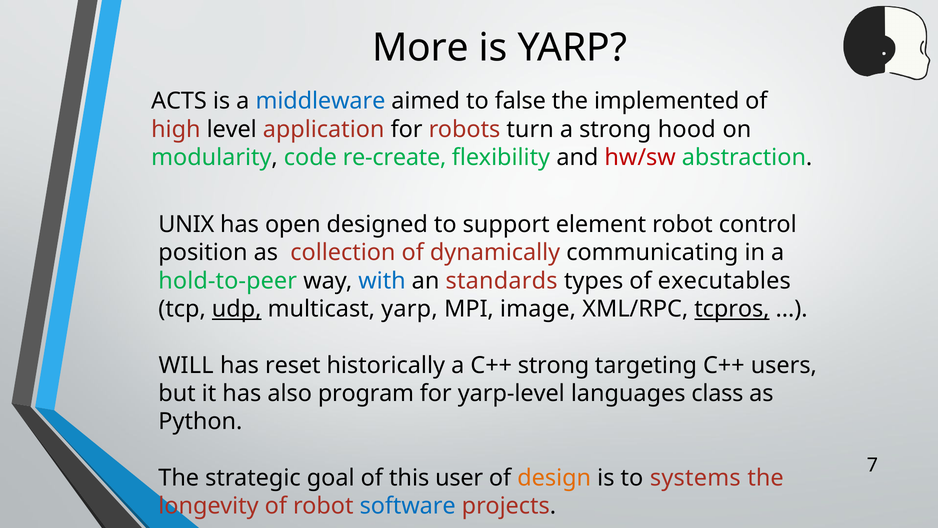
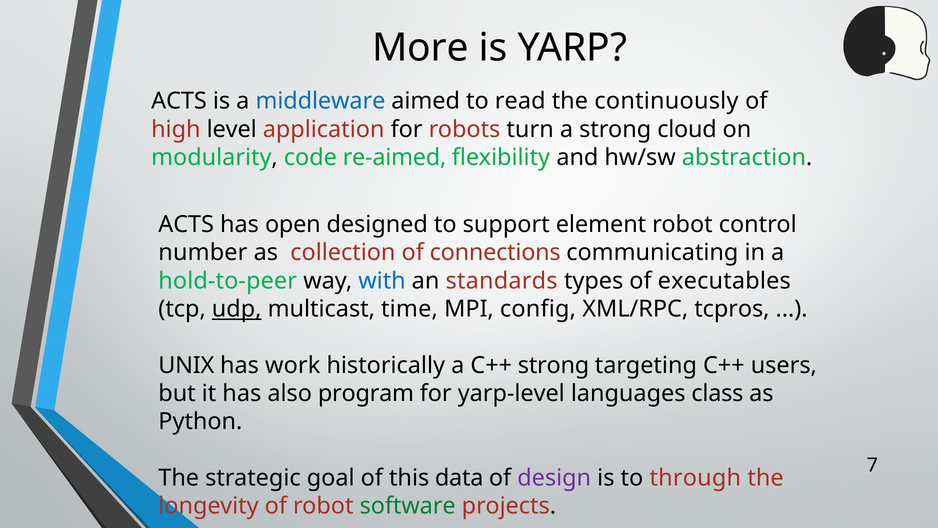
false: false -> read (520, 101)
implemented: implemented -> continuously (666, 101)
hood: hood -> cloud (687, 129)
re-create: re-create -> re-aimed (394, 157)
hw/sw colour: red -> black (640, 157)
UNIX: UNIX -> ACTS (186, 224)
position: position -> number (203, 253)
dynamically: dynamically -> connections (495, 253)
multicast yarp: yarp -> time (409, 309)
image: image -> config (538, 309)
tcpros underline: present -> none (732, 309)
WILL: WILL -> UNIX (186, 365)
reset: reset -> work (293, 365)
user: user -> data (459, 478)
design colour: orange -> purple (554, 478)
systems: systems -> through (695, 478)
software colour: blue -> green (408, 506)
